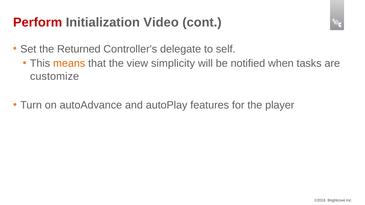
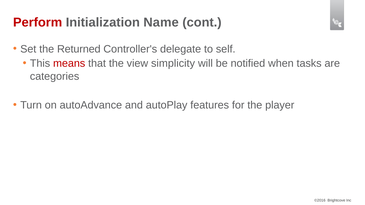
Video: Video -> Name (161, 22)
means colour: orange -> red (69, 64)
customize: customize -> categories (55, 76)
